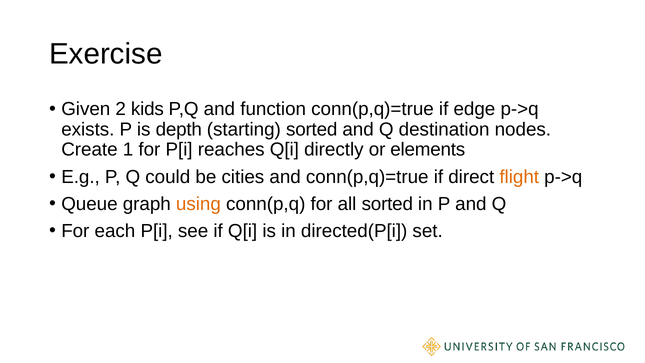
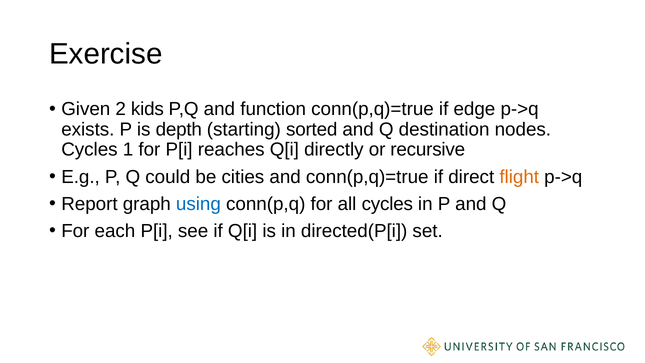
Create: Create -> Cycles (89, 150)
elements: elements -> recursive (428, 150)
Queue: Queue -> Report (89, 204)
using colour: orange -> blue (198, 204)
all sorted: sorted -> cycles (387, 204)
